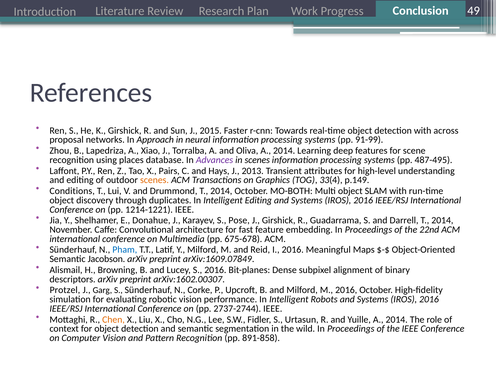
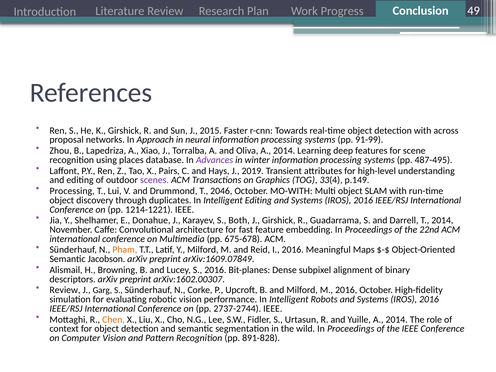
in scenes: scenes -> winter (257, 160)
2013: 2013 -> 2019 (253, 171)
scenes colour: orange -> purple (154, 180)
Conditions: Conditions -> Processing (72, 191)
Drummond T 2014: 2014 -> 2046 (221, 191)
MO-BOTH: MO-BOTH -> MO-WITH (291, 191)
Pose: Pose -> Both (239, 220)
Pham colour: blue -> orange (125, 250)
Protzel: Protzel -> Review (65, 290)
891-858: 891-858 -> 891-828 (261, 338)
